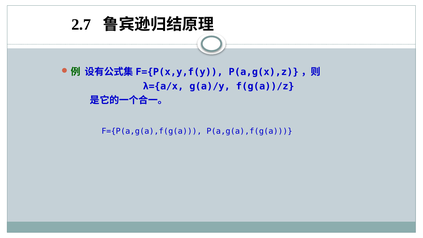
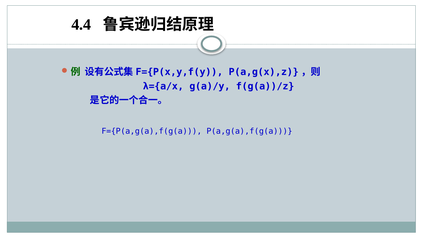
2.7: 2.7 -> 4.4 (81, 25)
